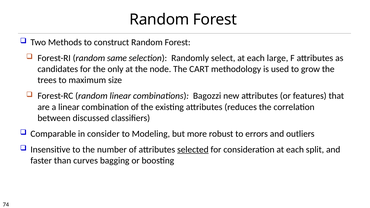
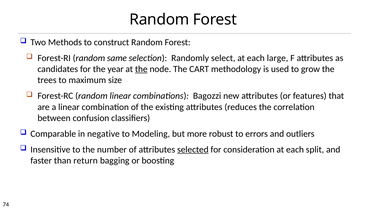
only: only -> year (116, 69)
the underline: none -> present (141, 69)
discussed: discussed -> confusion (91, 118)
consider: consider -> negative (103, 134)
curves: curves -> return (86, 161)
